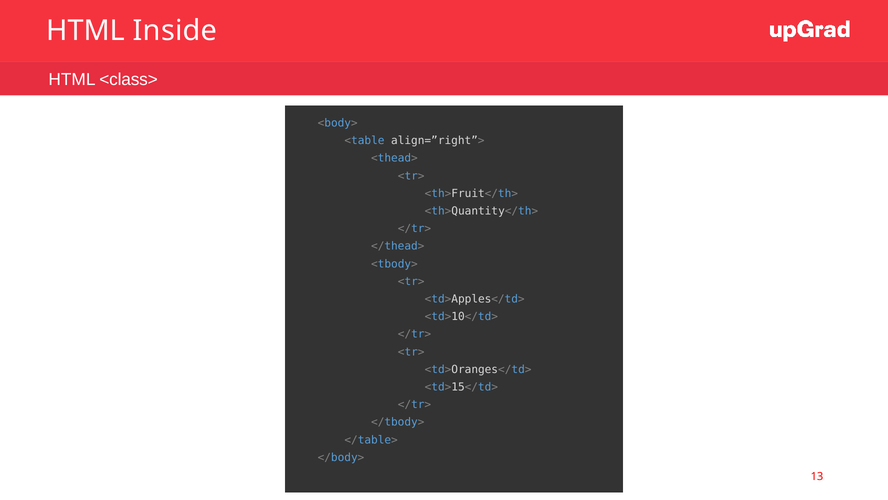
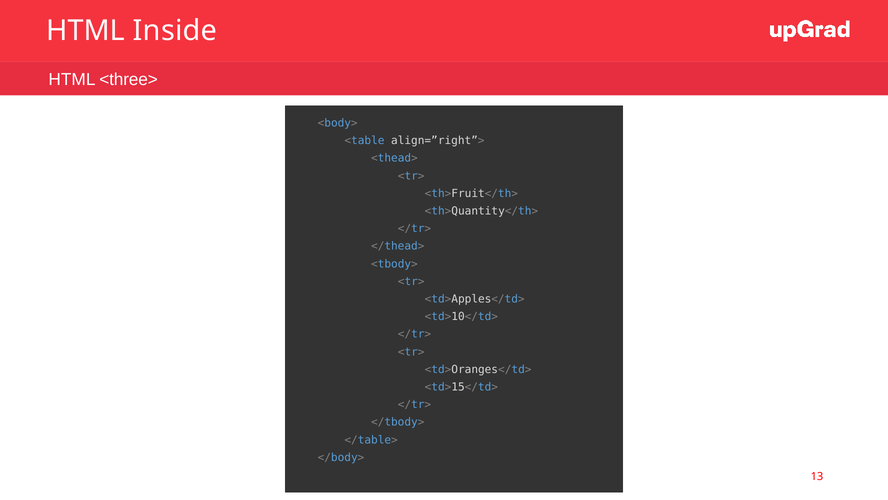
<class>: <class> -> <three> (129, 80)
